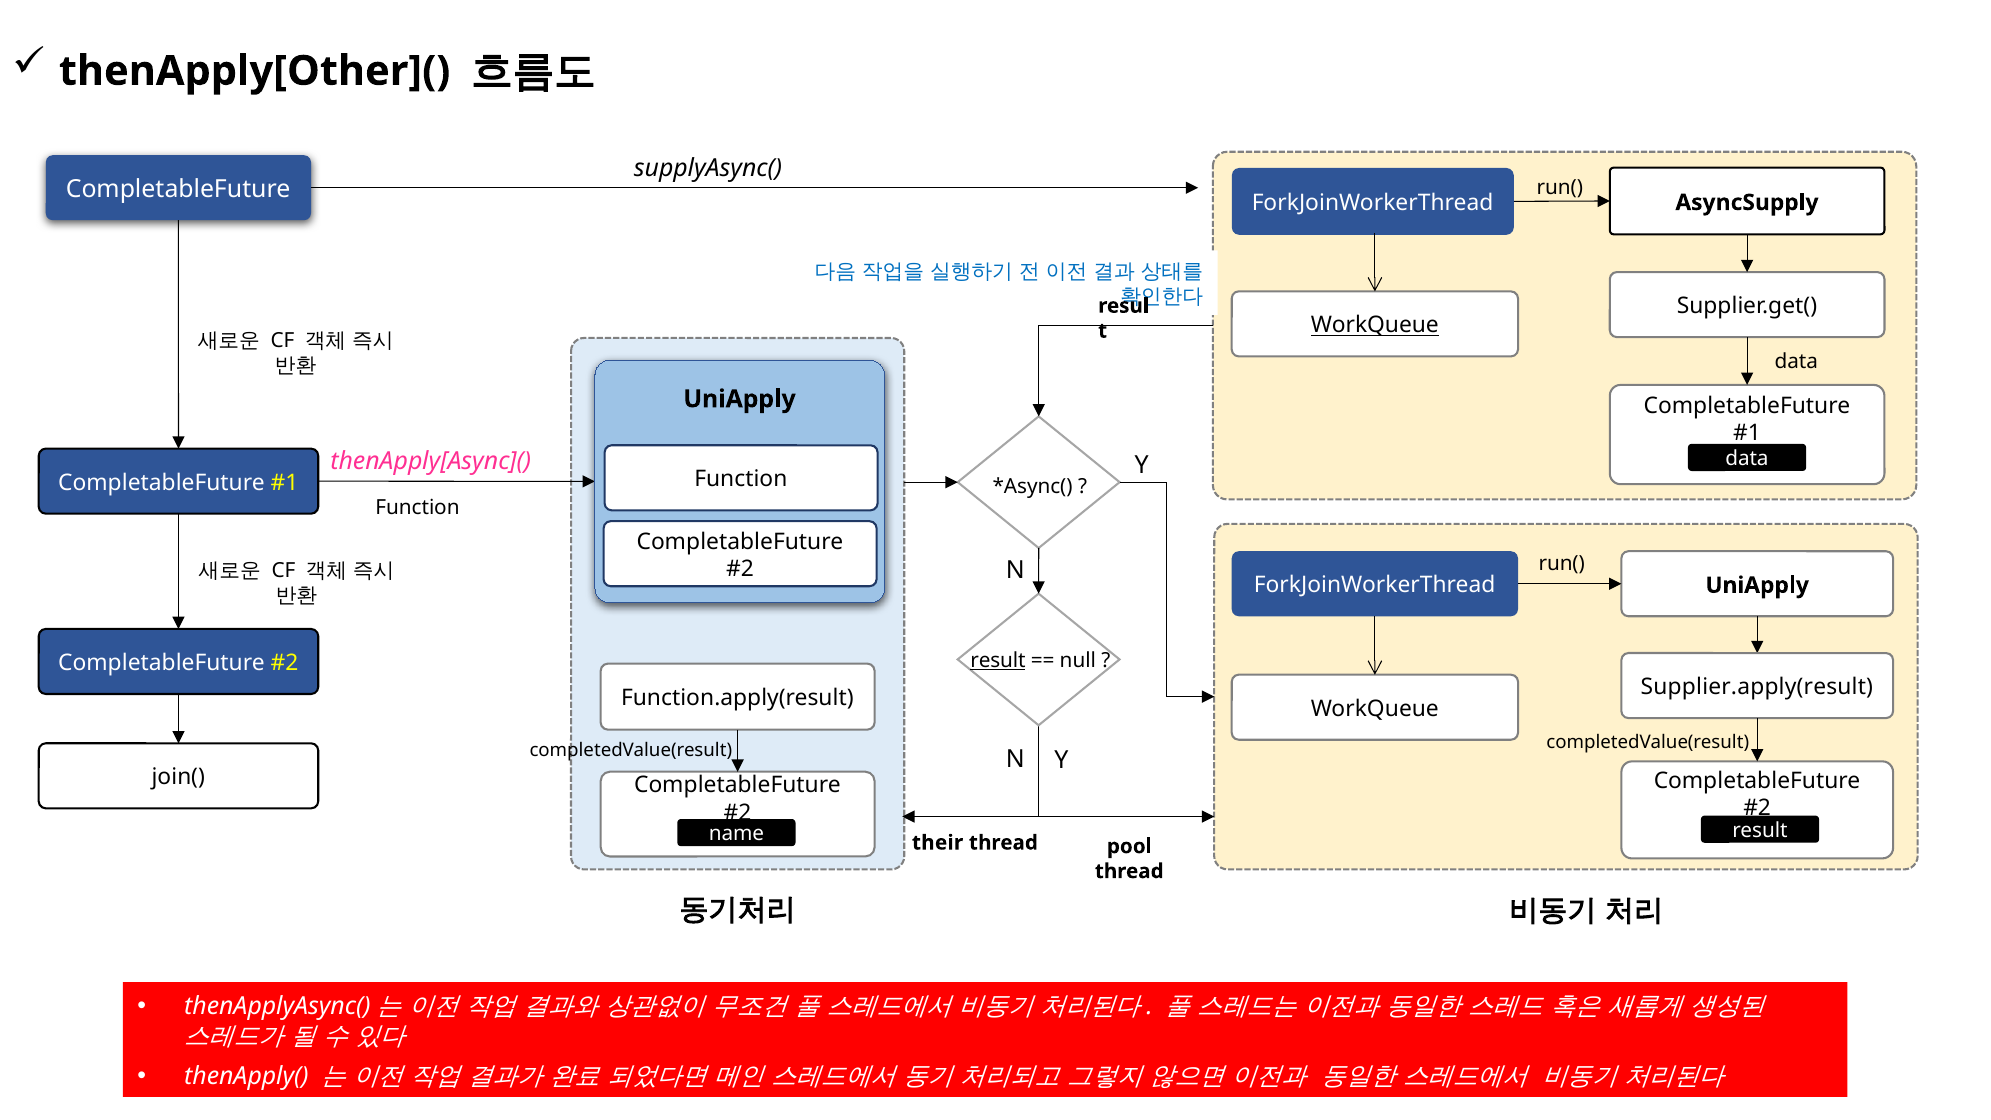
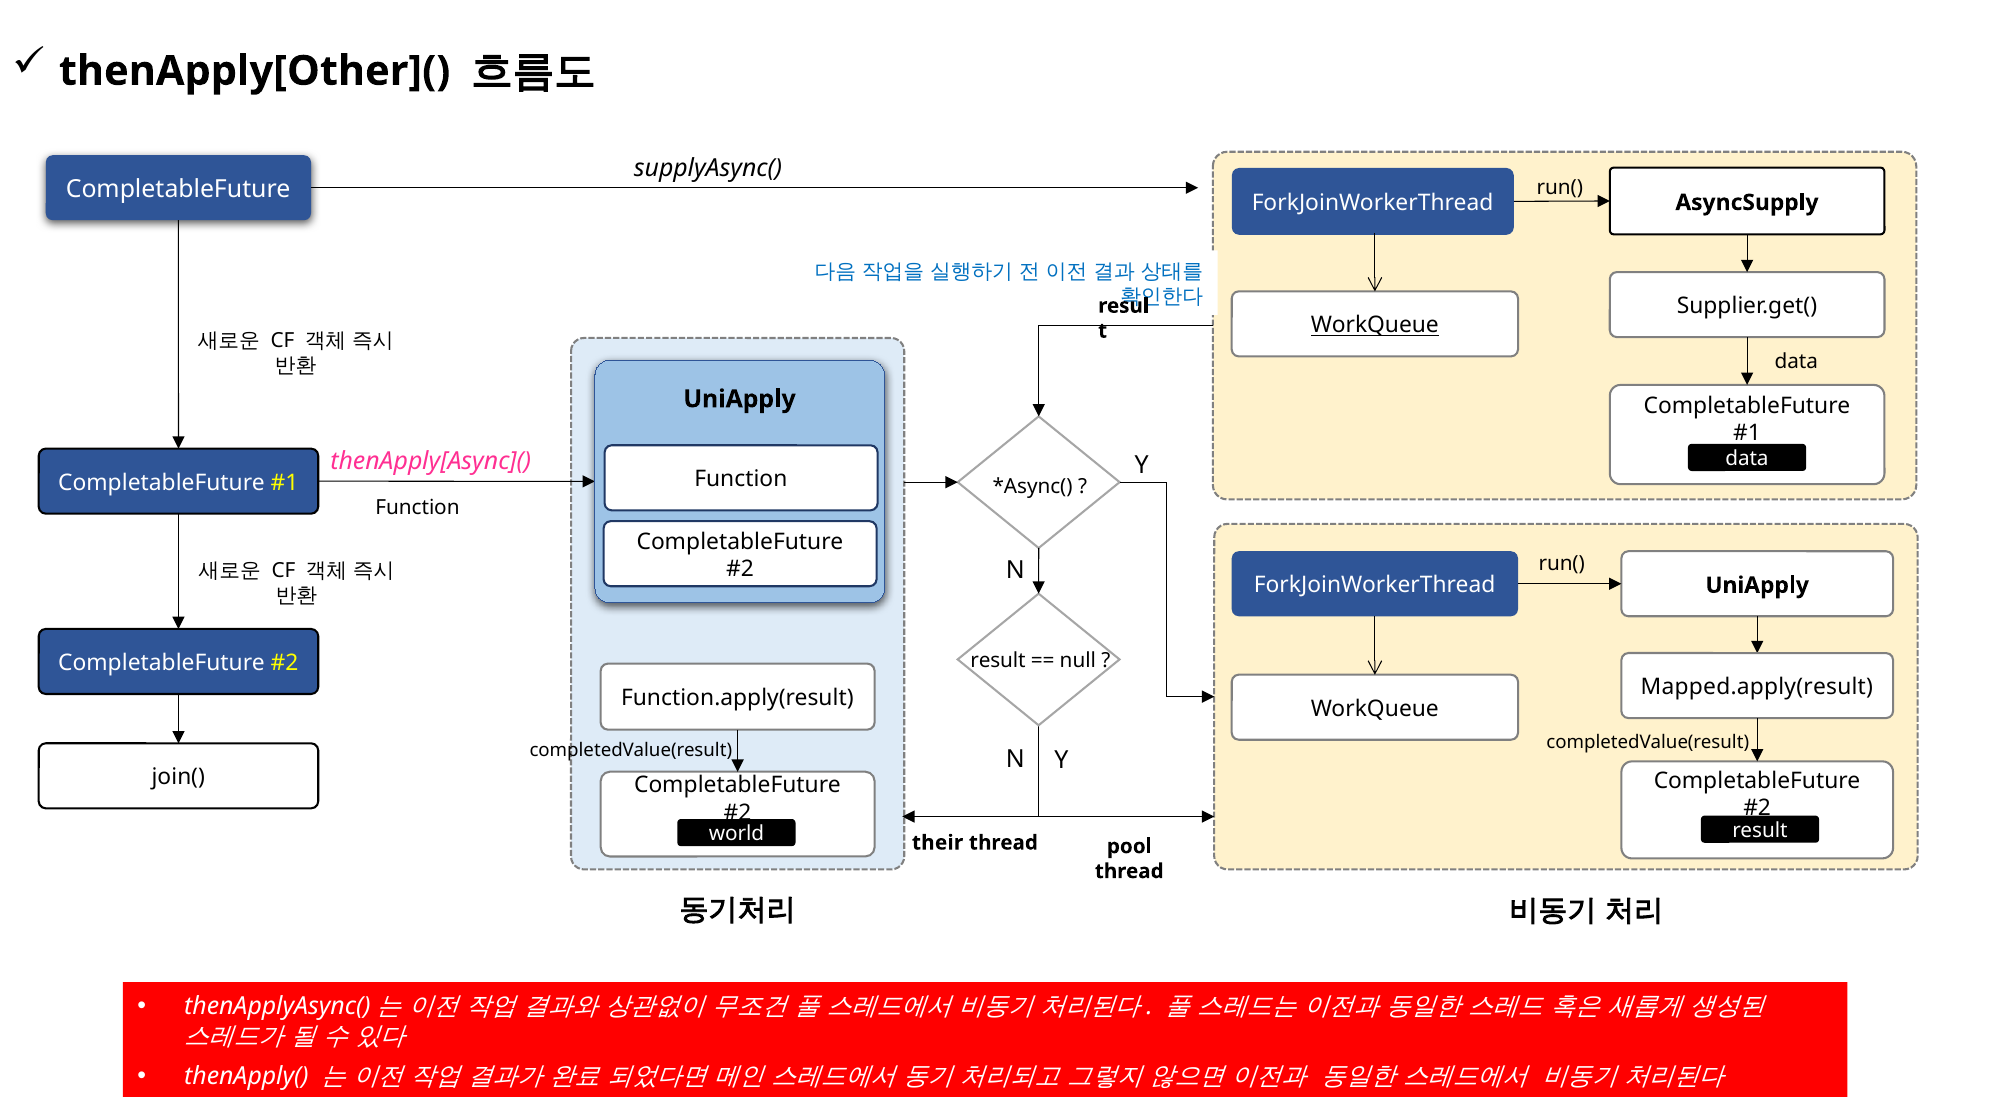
result underline: present -> none (998, 660)
Supplier.apply(result: Supplier.apply(result -> Mapped.apply(result (1757, 687)
name: name -> world (736, 834)
